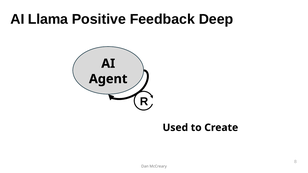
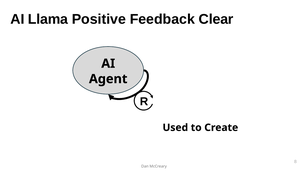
Deep: Deep -> Clear (216, 19)
